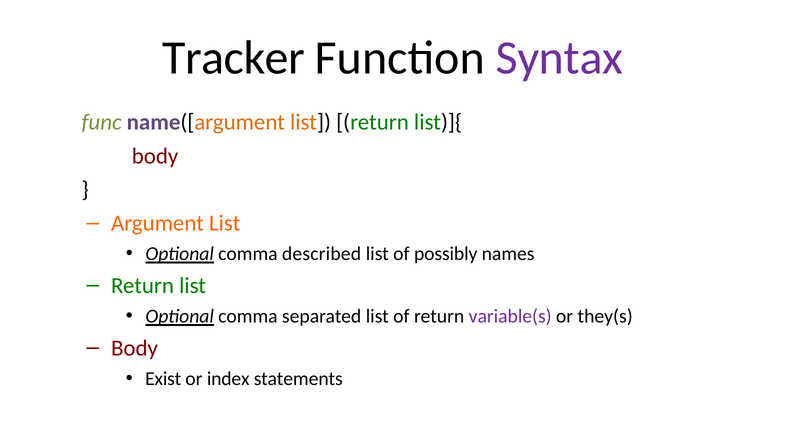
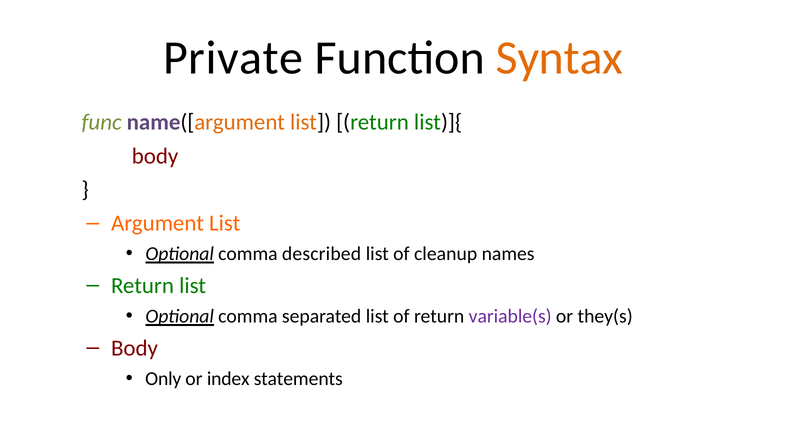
Tracker: Tracker -> Private (233, 58)
Syntax colour: purple -> orange (559, 58)
possibly: possibly -> cleanup (446, 254)
Exist: Exist -> Only (163, 379)
